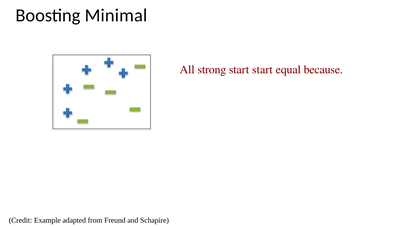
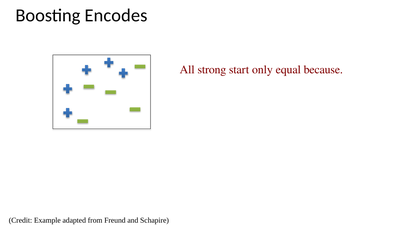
Minimal: Minimal -> Encodes (116, 16)
start start: start -> only (262, 69)
